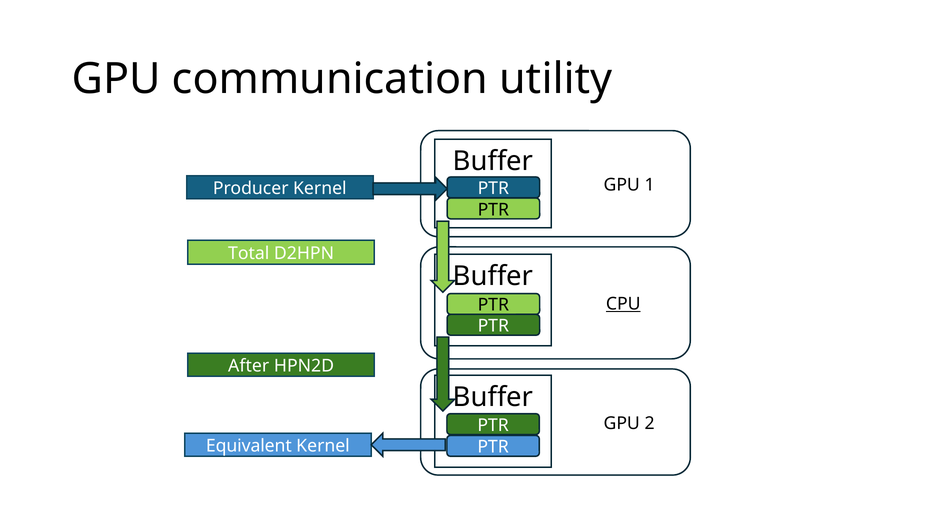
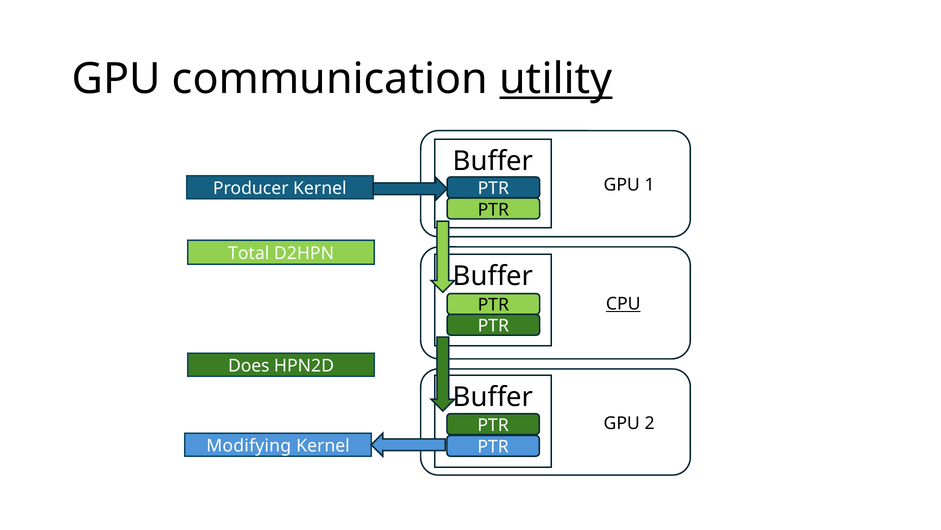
utility underline: none -> present (556, 79)
After: After -> Does (249, 366)
Equivalent: Equivalent -> Modifying (249, 445)
